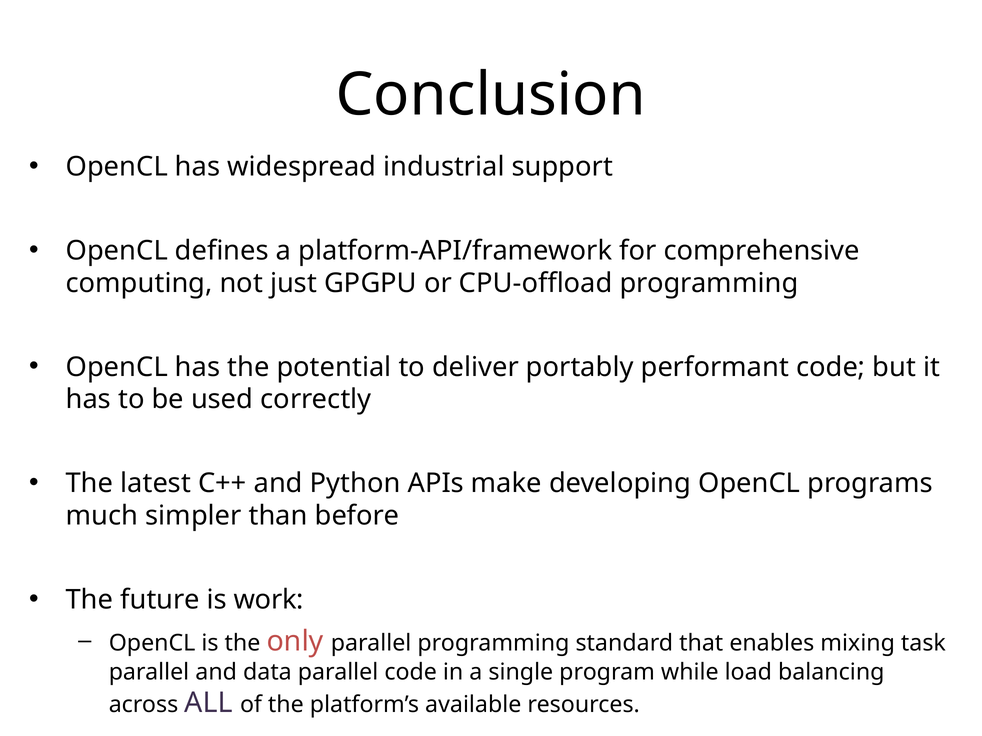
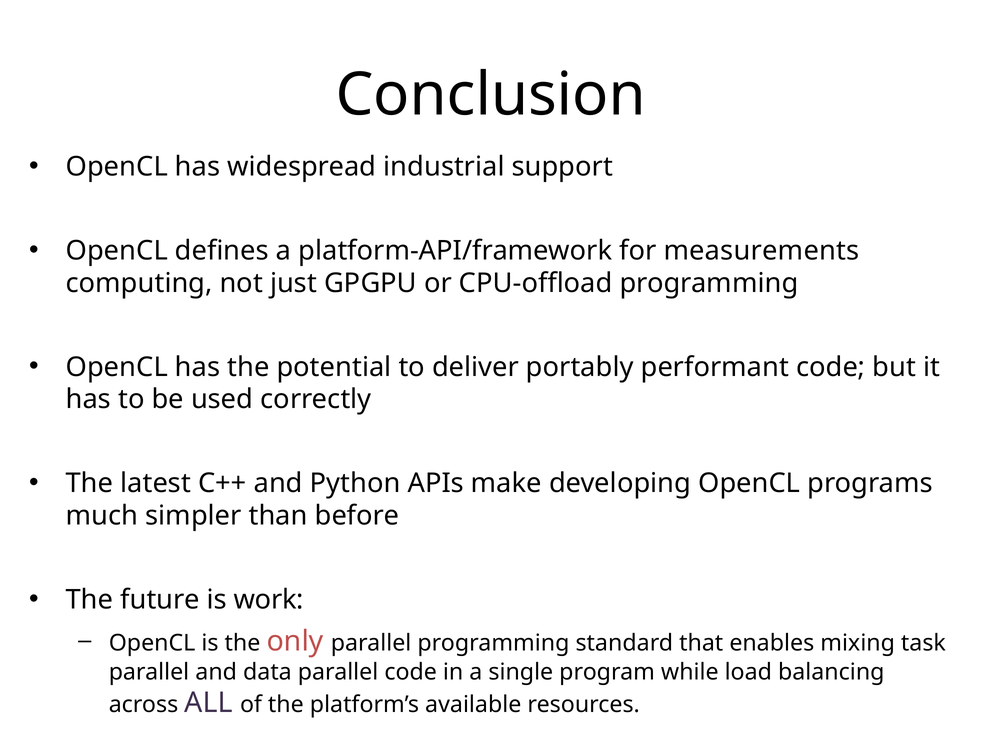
comprehensive: comprehensive -> measurements (761, 251)
